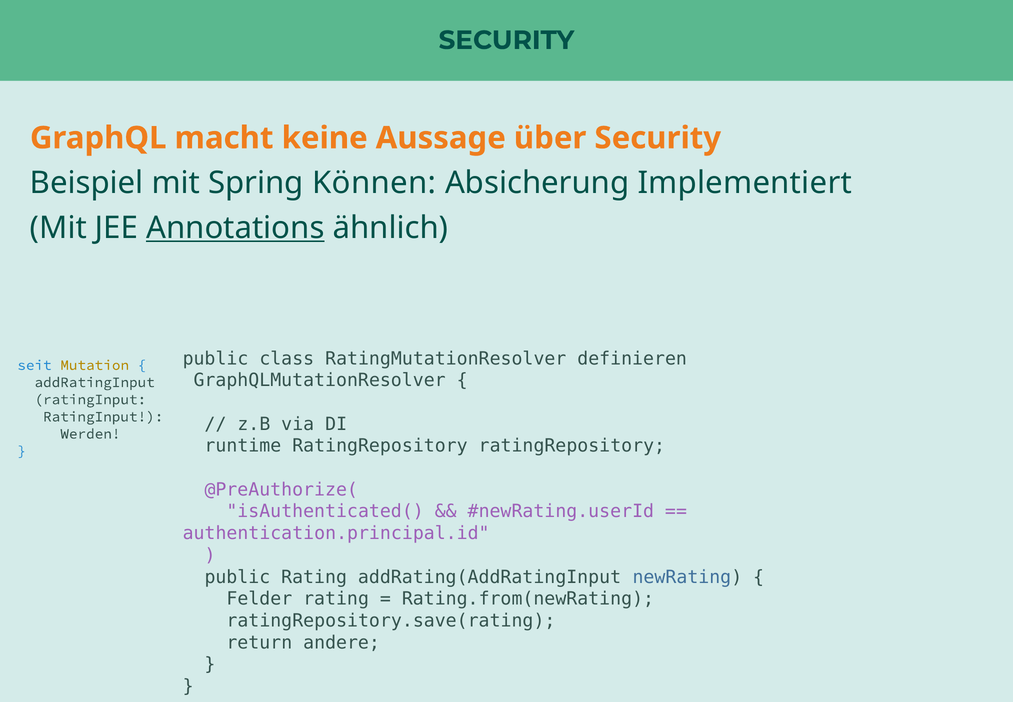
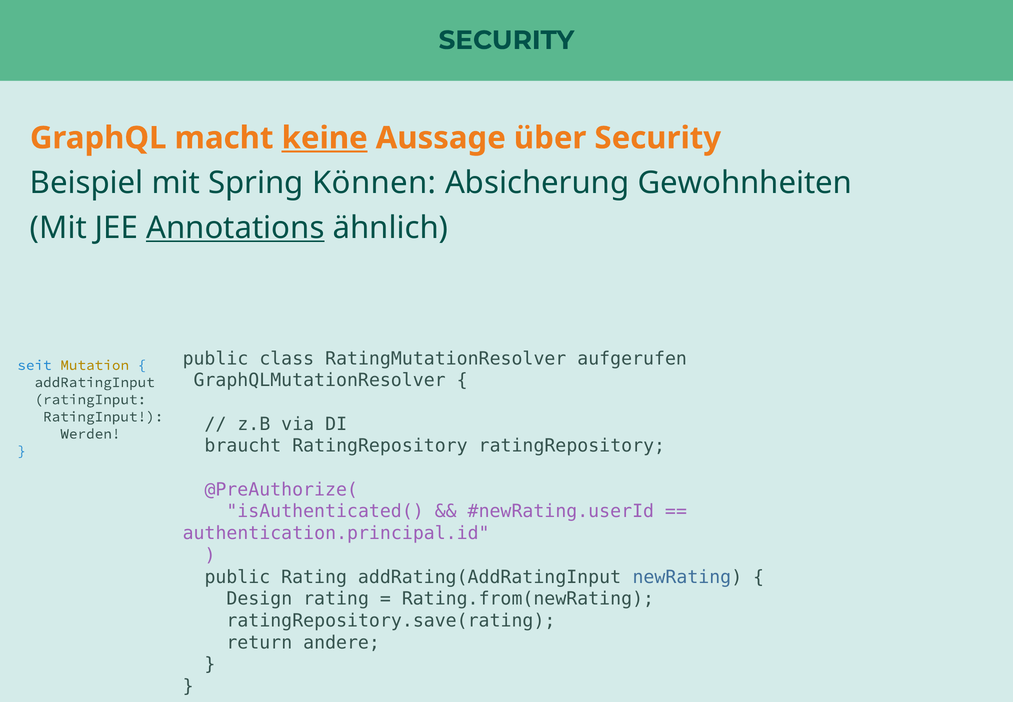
keine underline: none -> present (325, 138)
Implementiert: Implementiert -> Gewohnheiten (745, 183)
definieren: definieren -> aufgerufen (632, 358)
runtime: runtime -> braucht (243, 445)
Felder: Felder -> Design (259, 598)
